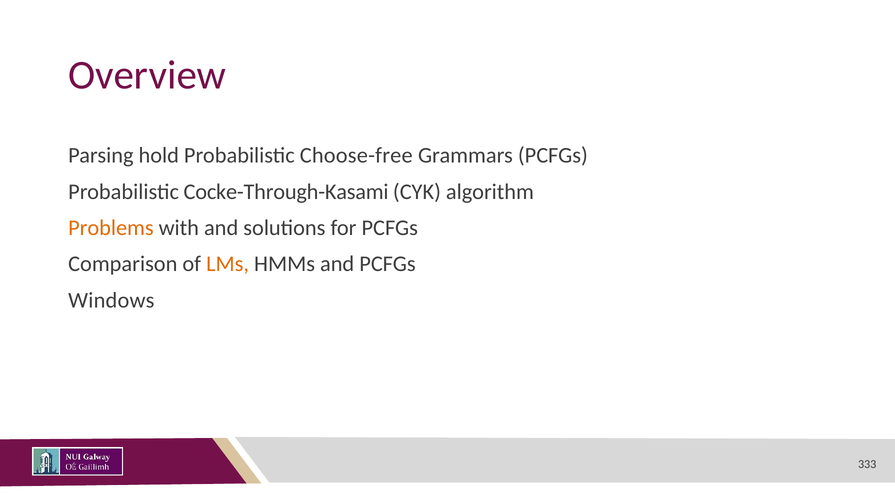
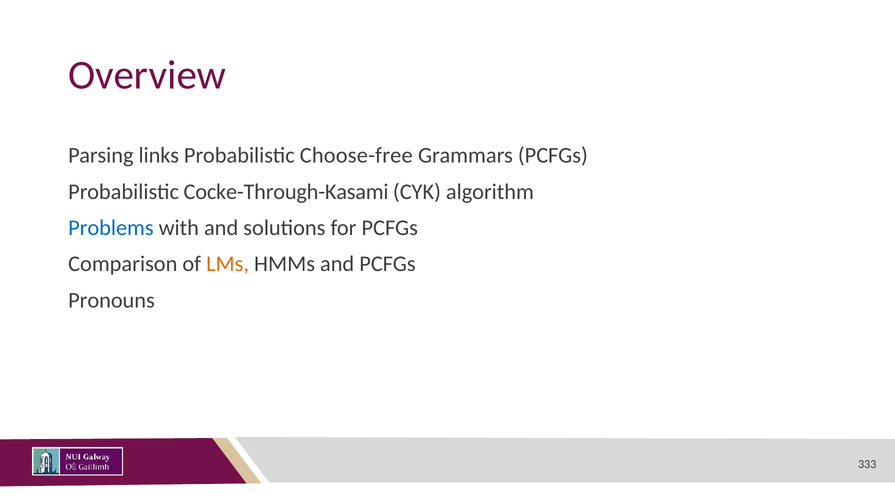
hold: hold -> links (159, 156)
Problems colour: orange -> blue (111, 228)
Windows: Windows -> Pronouns (111, 300)
